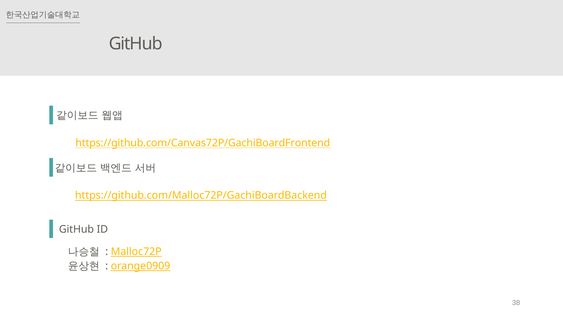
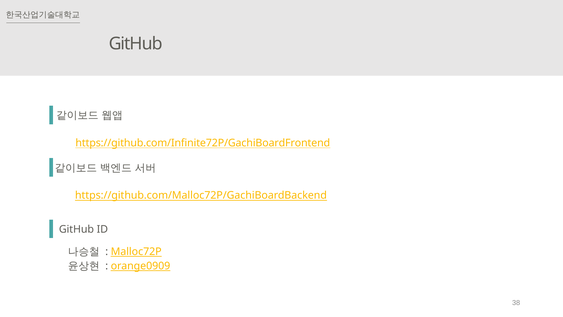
https://github.com/Canvas72P/GachiBoardFrontend: https://github.com/Canvas72P/GachiBoardFrontend -> https://github.com/Infinite72P/GachiBoardFrontend (203, 143)
